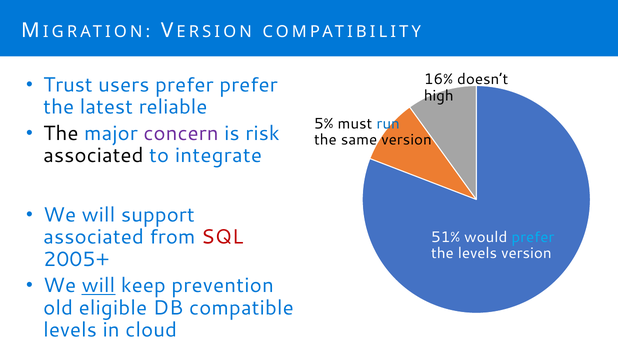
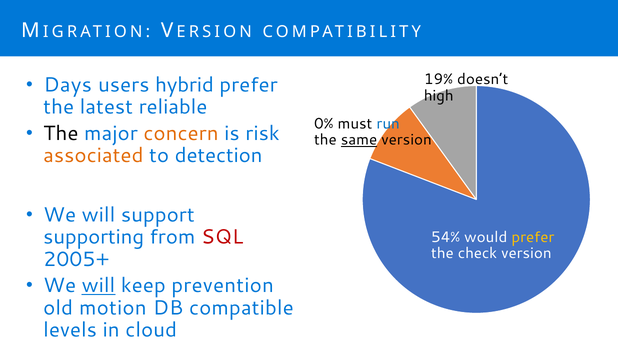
16%: 16% -> 19% (439, 79)
Trust: Trust -> Days (68, 85)
users prefer: prefer -> hybrid (184, 85)
5%: 5% -> 0% (324, 124)
concern colour: purple -> orange (181, 134)
same underline: none -> present (359, 140)
associated colour: black -> orange (93, 156)
integrate: integrate -> detection (219, 156)
associated: associated -> supporting (94, 238)
51%: 51% -> 54% (446, 237)
prefer colour: light blue -> yellow (533, 237)
the levels: levels -> check (478, 254)
eligible: eligible -> motion (113, 308)
